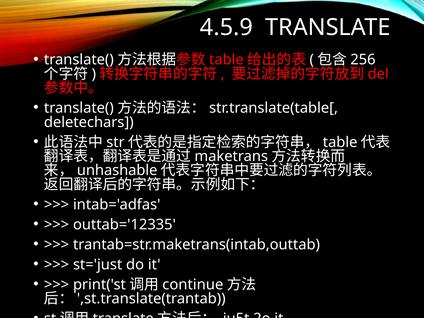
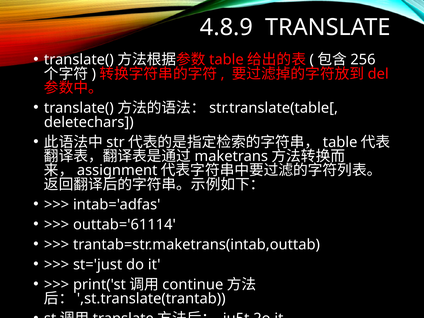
4.5.9: 4.5.9 -> 4.8.9 (226, 27)
unhashable: unhashable -> assignment (117, 170)
outtab='12335: outtab='12335 -> outtab='61114 (124, 225)
